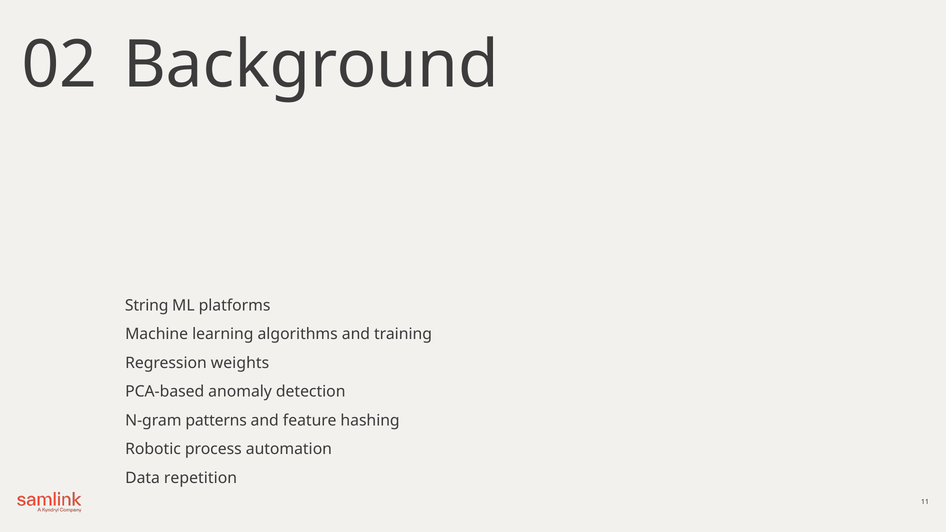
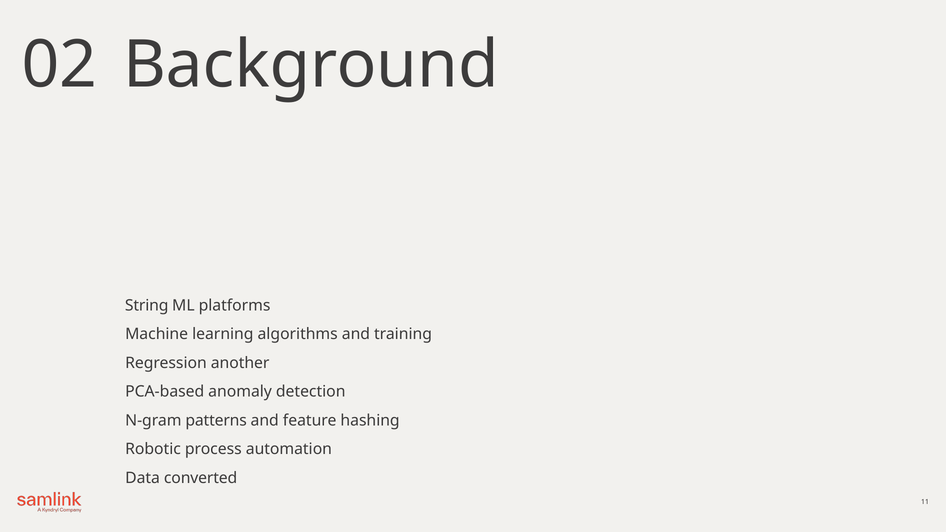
weights: weights -> another (240, 363)
repetition: repetition -> converted (201, 478)
